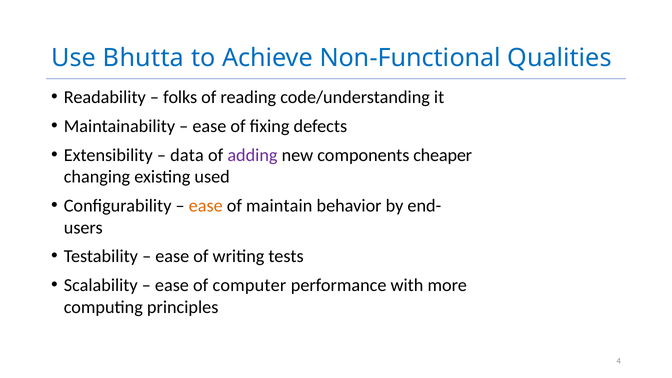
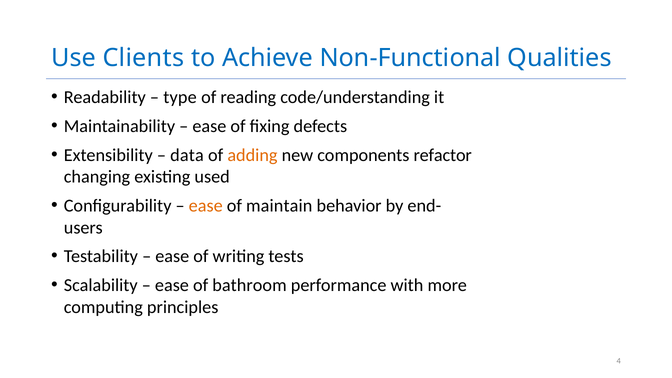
Bhutta: Bhutta -> Clients (143, 58)
folks: folks -> type (180, 97)
adding colour: purple -> orange (252, 155)
cheaper: cheaper -> refactor (443, 155)
computer: computer -> bathroom (249, 285)
